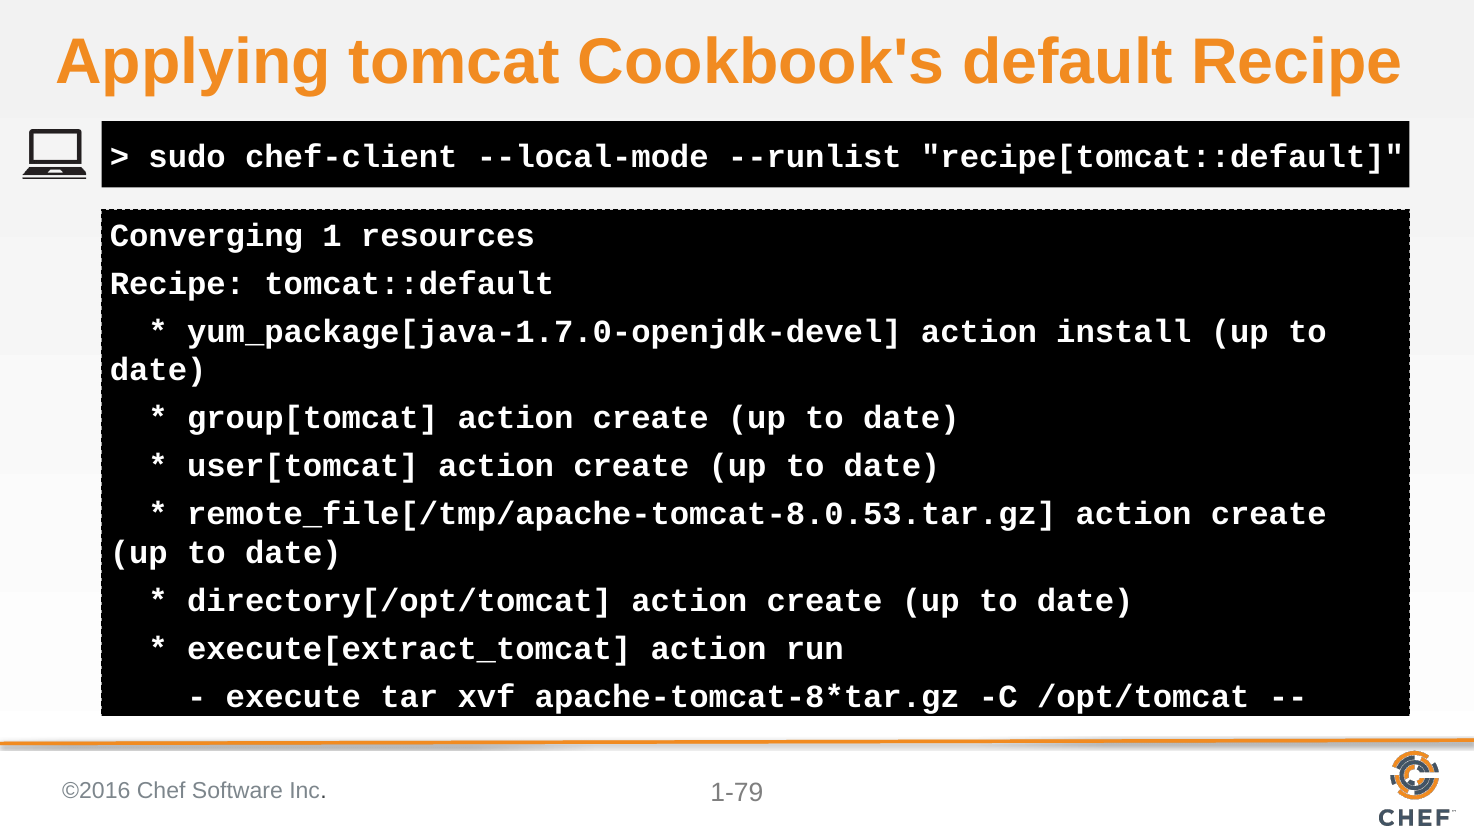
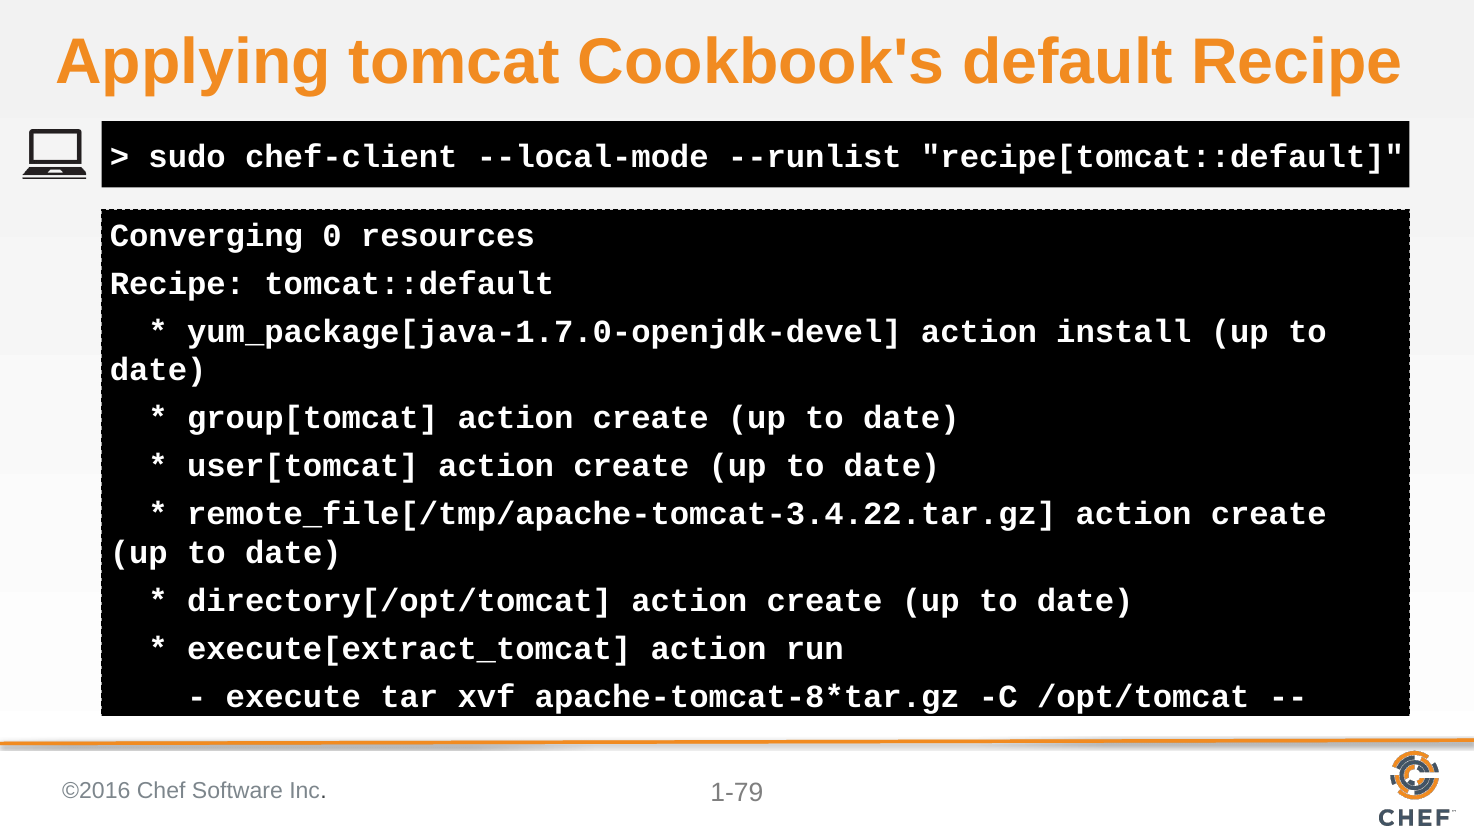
1: 1 -> 0 (332, 236)
remote_file[/tmp/apache-tomcat-8.0.53.tar.gz: remote_file[/tmp/apache-tomcat-8.0.53.tar.gz -> remote_file[/tmp/apache-tomcat-3.4.22.tar.gz (622, 514)
